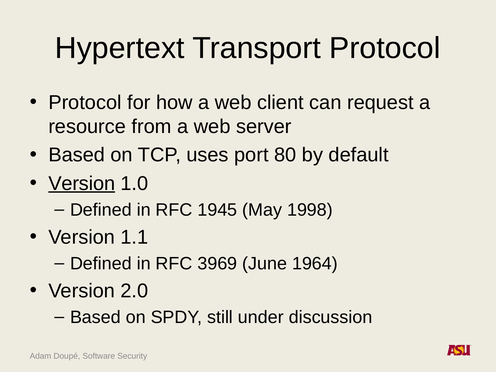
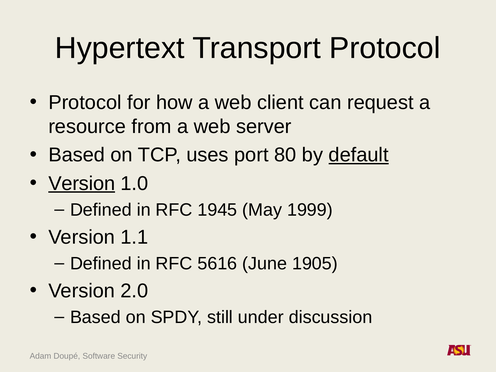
default underline: none -> present (359, 155)
1998: 1998 -> 1999 (310, 210)
3969: 3969 -> 5616 (217, 264)
1964: 1964 -> 1905 (315, 264)
